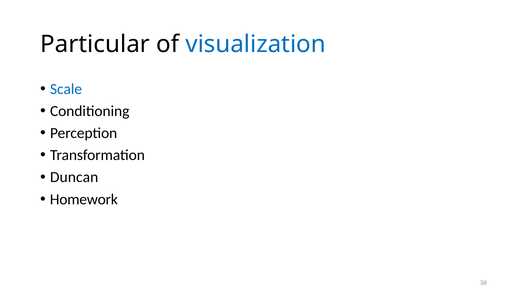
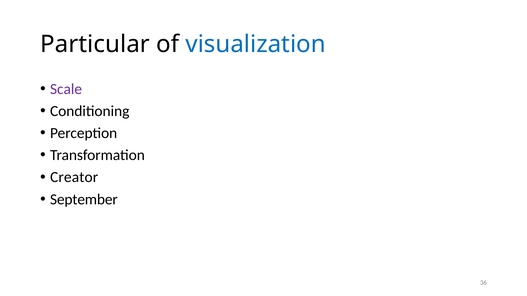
Scale colour: blue -> purple (66, 89)
Duncan: Duncan -> Creator (74, 177)
Homework: Homework -> September (84, 200)
